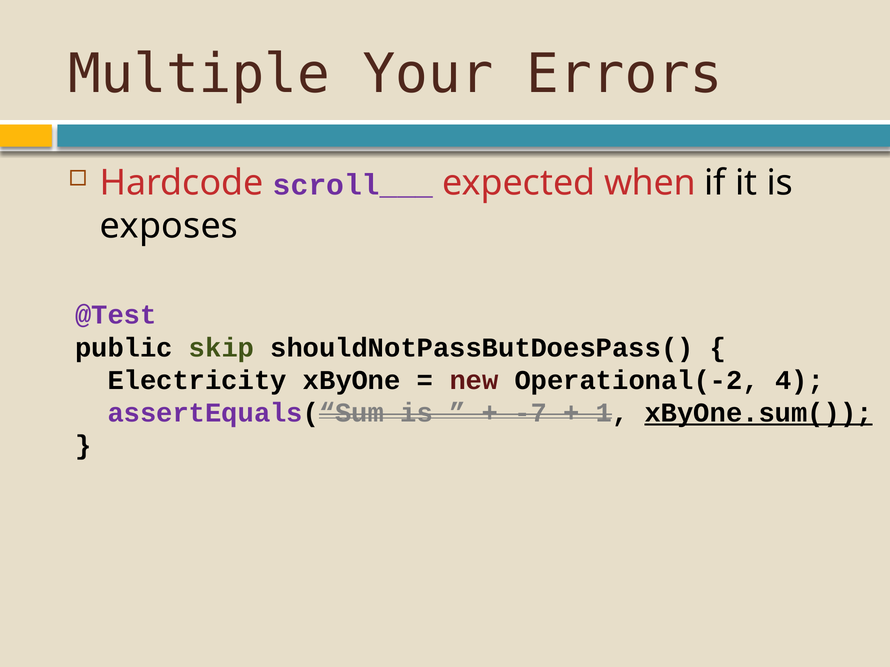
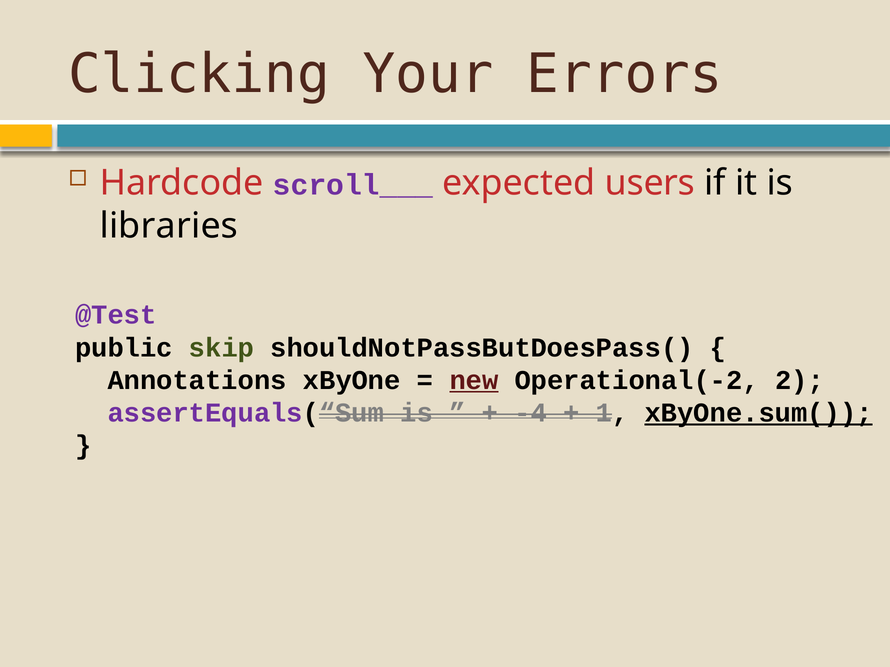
Multiple: Multiple -> Clicking (199, 74)
when: when -> users (650, 183)
exposes: exposes -> libraries (169, 226)
Electricity: Electricity -> Annotations (197, 380)
new underline: none -> present (474, 380)
4: 4 -> 2 (799, 380)
-7: -7 -> -4 (531, 413)
